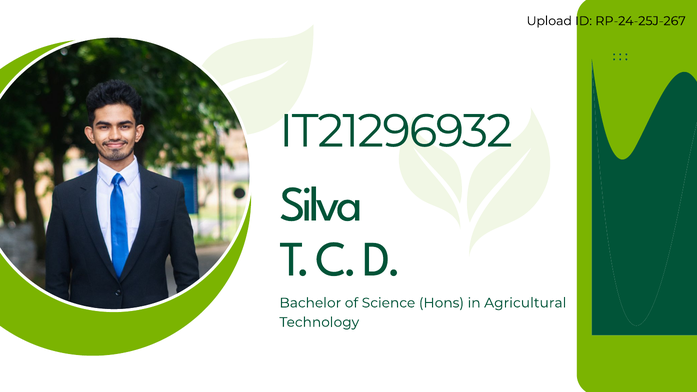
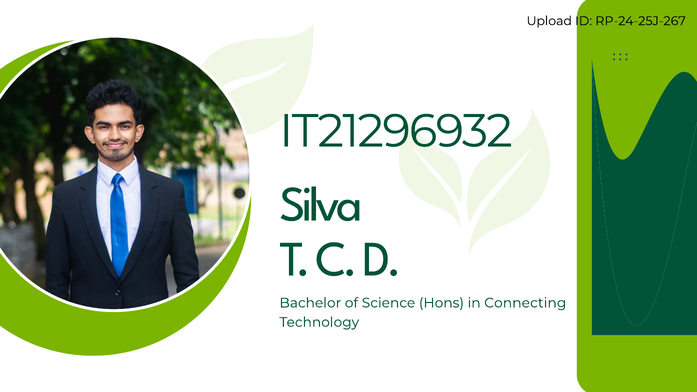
Agricultural: Agricultural -> Connecting (525, 303)
